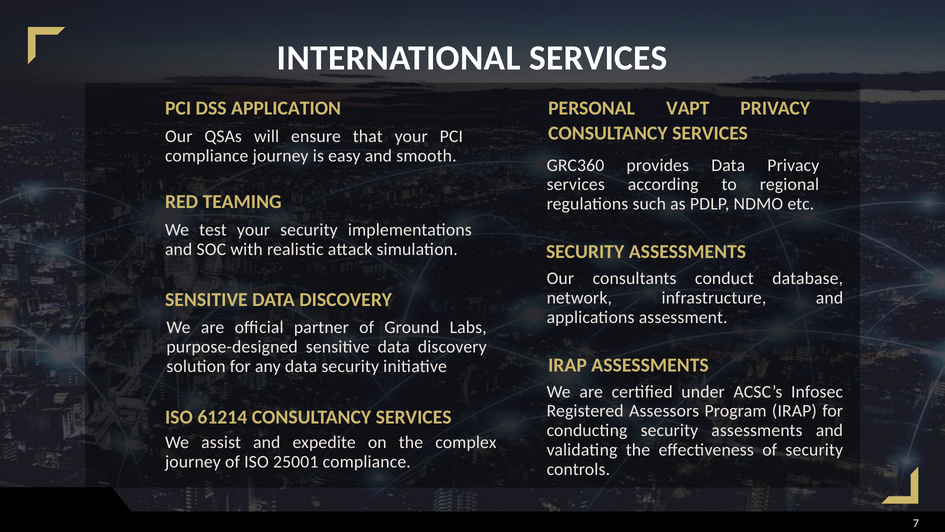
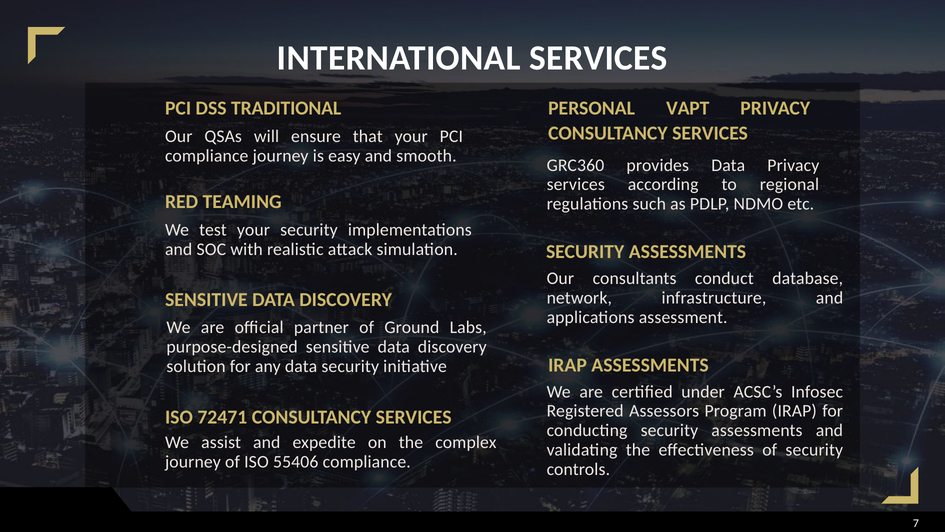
APPLICATION: APPLICATION -> TRADITIONAL (286, 108)
61214: 61214 -> 72471 (222, 417)
25001: 25001 -> 55406 (296, 461)
